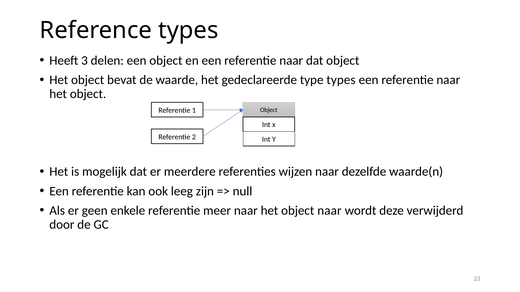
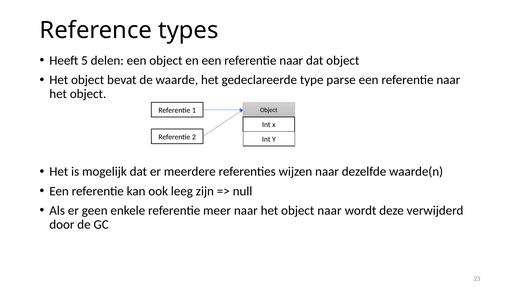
3: 3 -> 5 (85, 61)
type types: types -> parse (341, 80)
